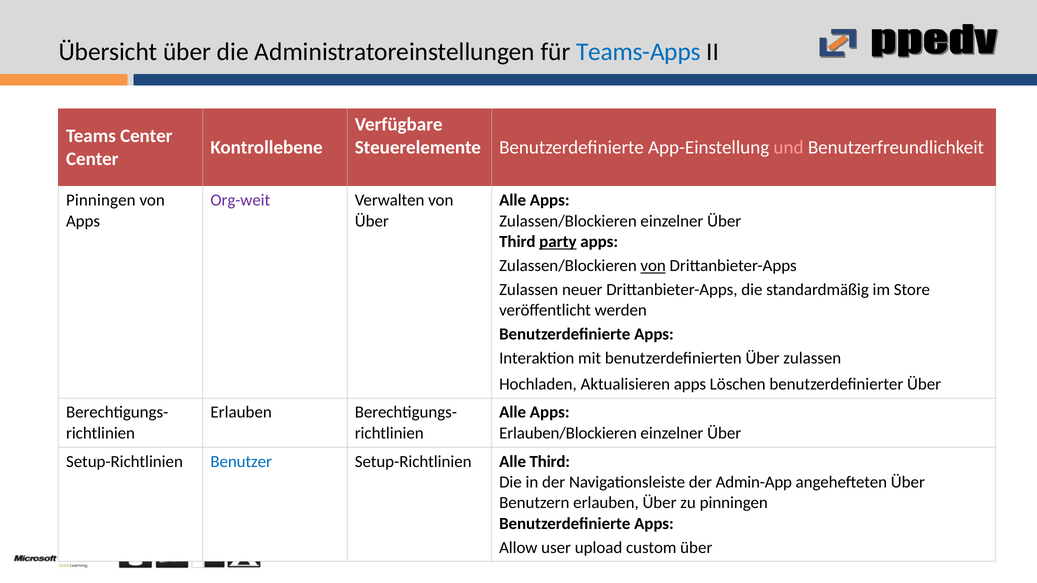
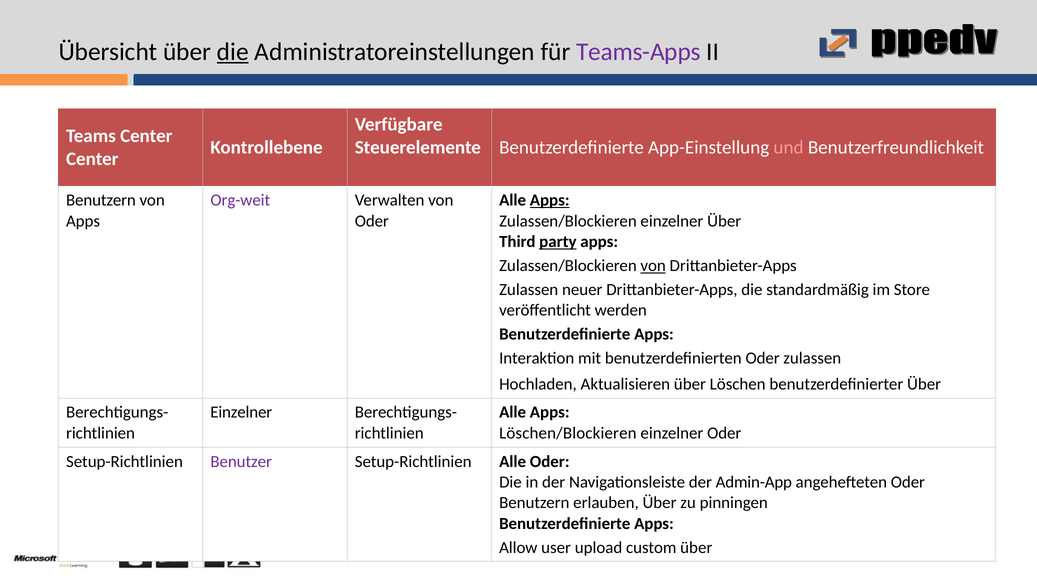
die underline: none -> present (233, 52)
Teams-Apps colour: blue -> purple (638, 52)
Pinningen: Pinningen -> Benutzern (101, 200)
Apps underline: none -> present (550, 200)
Über: Über -> Oder (372, 221)
benutzerdefinierten Über: Über -> Oder (763, 358)
Aktualisieren apps: apps -> über (690, 384)
Erlauben: Erlauben -> Einzelner (241, 413)
Erlauben/Blockieren: Erlauben/Blockieren -> Löschen/Blockieren (568, 433)
Über: Über -> Oder (724, 433)
Benutzer colour: blue -> purple (241, 462)
Alle Third: Third -> Oder (550, 462)
angehefteten Über: Über -> Oder (908, 482)
